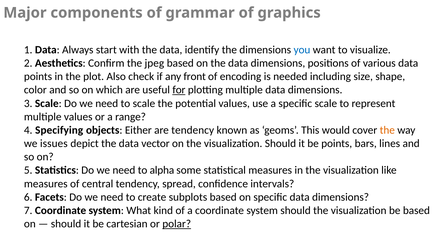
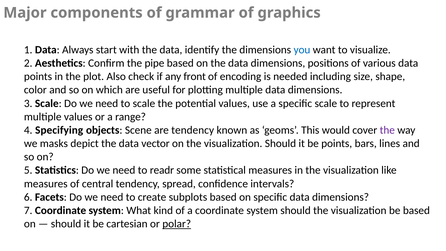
jpeg: jpeg -> pipe (154, 63)
for underline: present -> none (179, 90)
Either: Either -> Scene (138, 130)
the colour: orange -> purple (387, 130)
issues: issues -> masks (54, 143)
alpha: alpha -> readr (162, 170)
